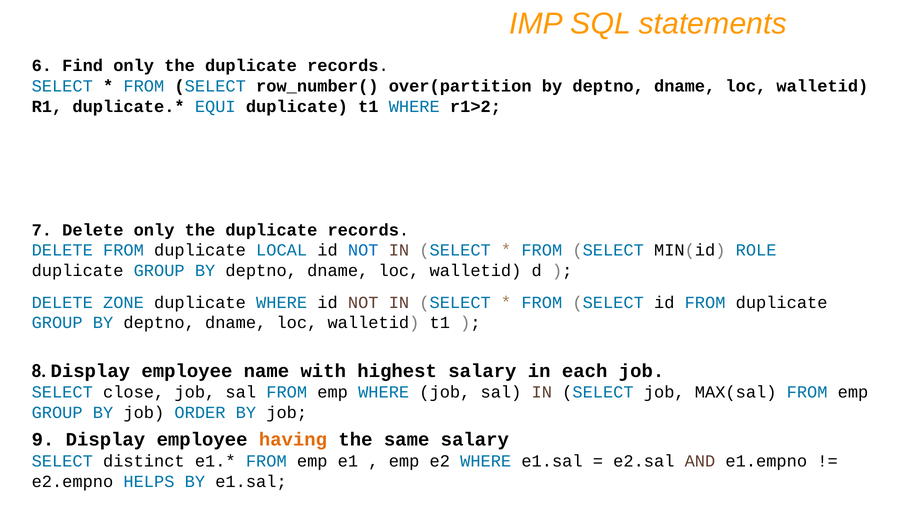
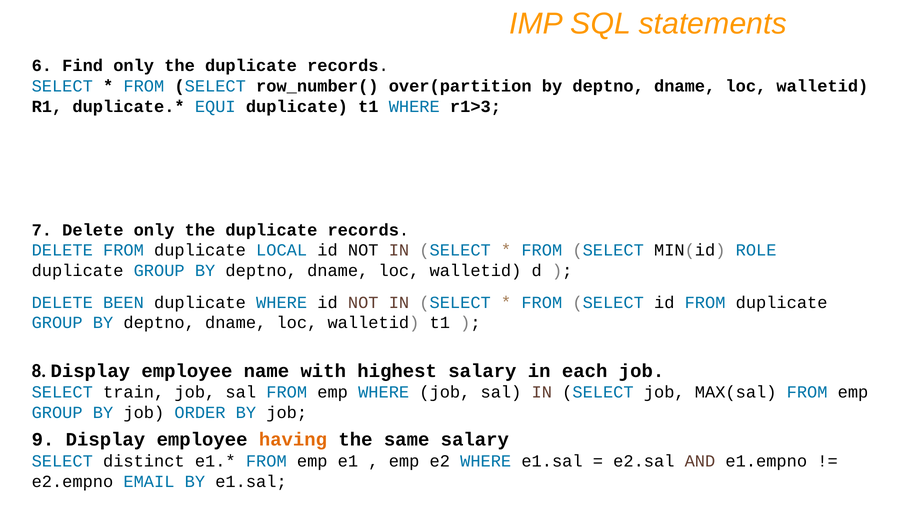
r1>2: r1>2 -> r1>3 (475, 107)
NOT colour: blue -> black (363, 250)
ZONE: ZONE -> BEEN (123, 303)
close: close -> train (134, 392)
HELPS: HELPS -> EMAIL (149, 482)
